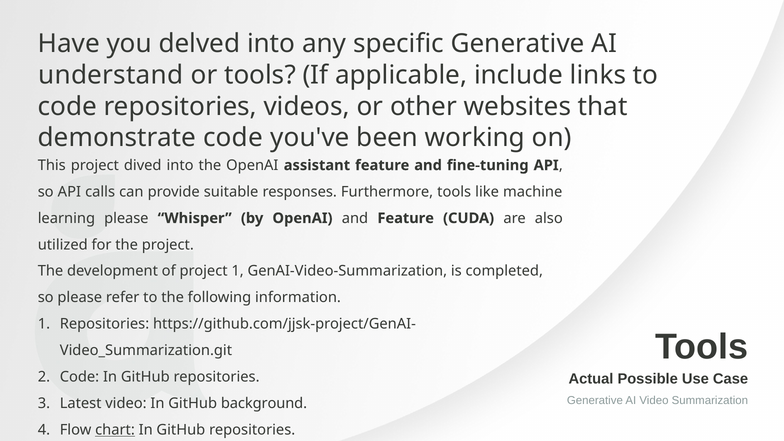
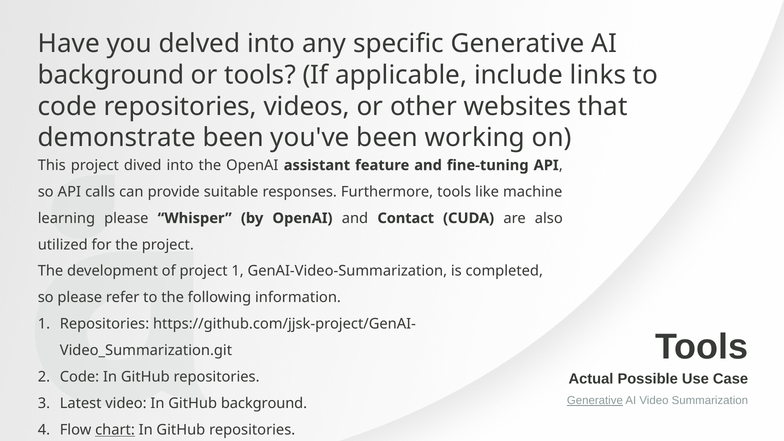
understand: understand -> background (111, 75)
demonstrate code: code -> been (233, 138)
and Feature: Feature -> Contact (406, 218)
Generative underline: none -> present (595, 401)
